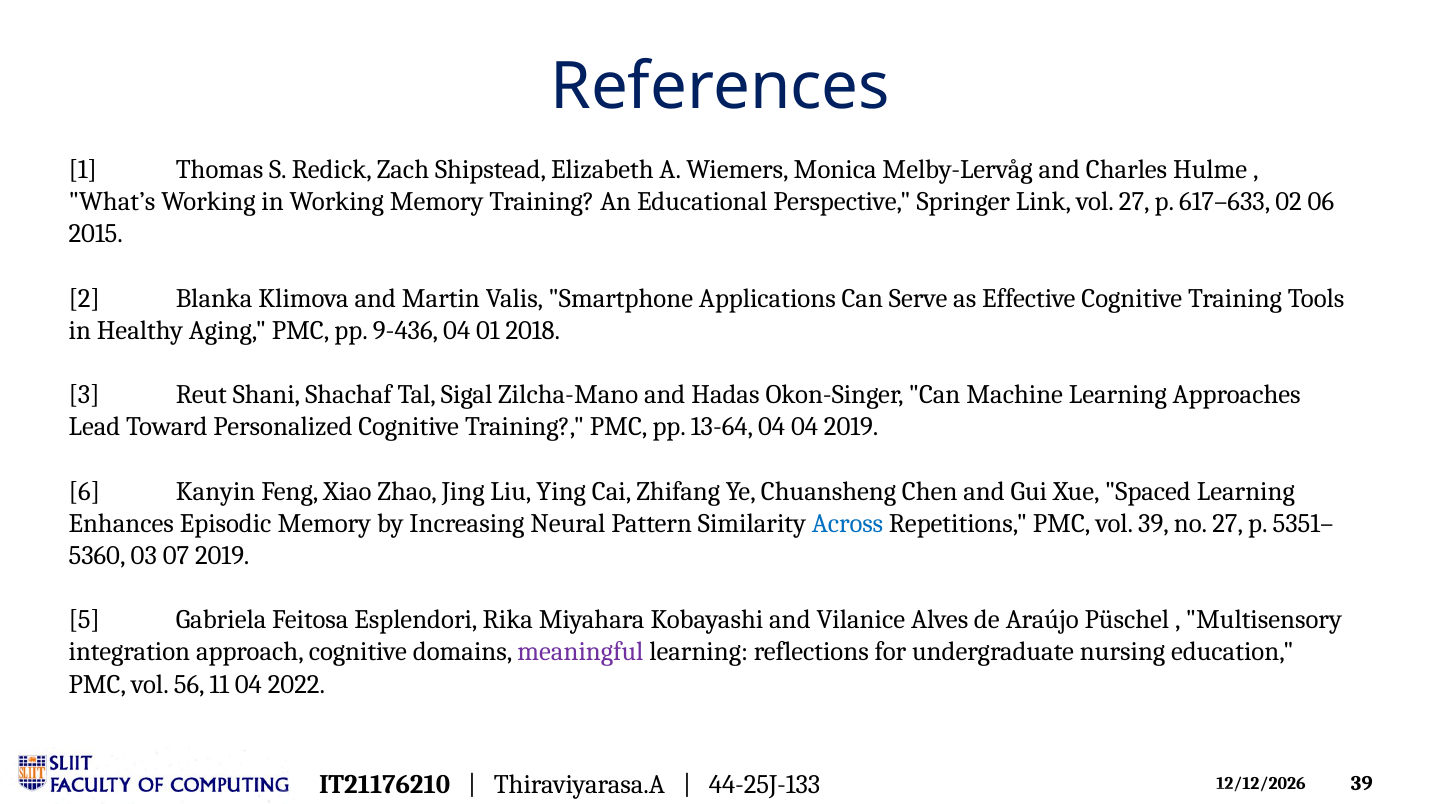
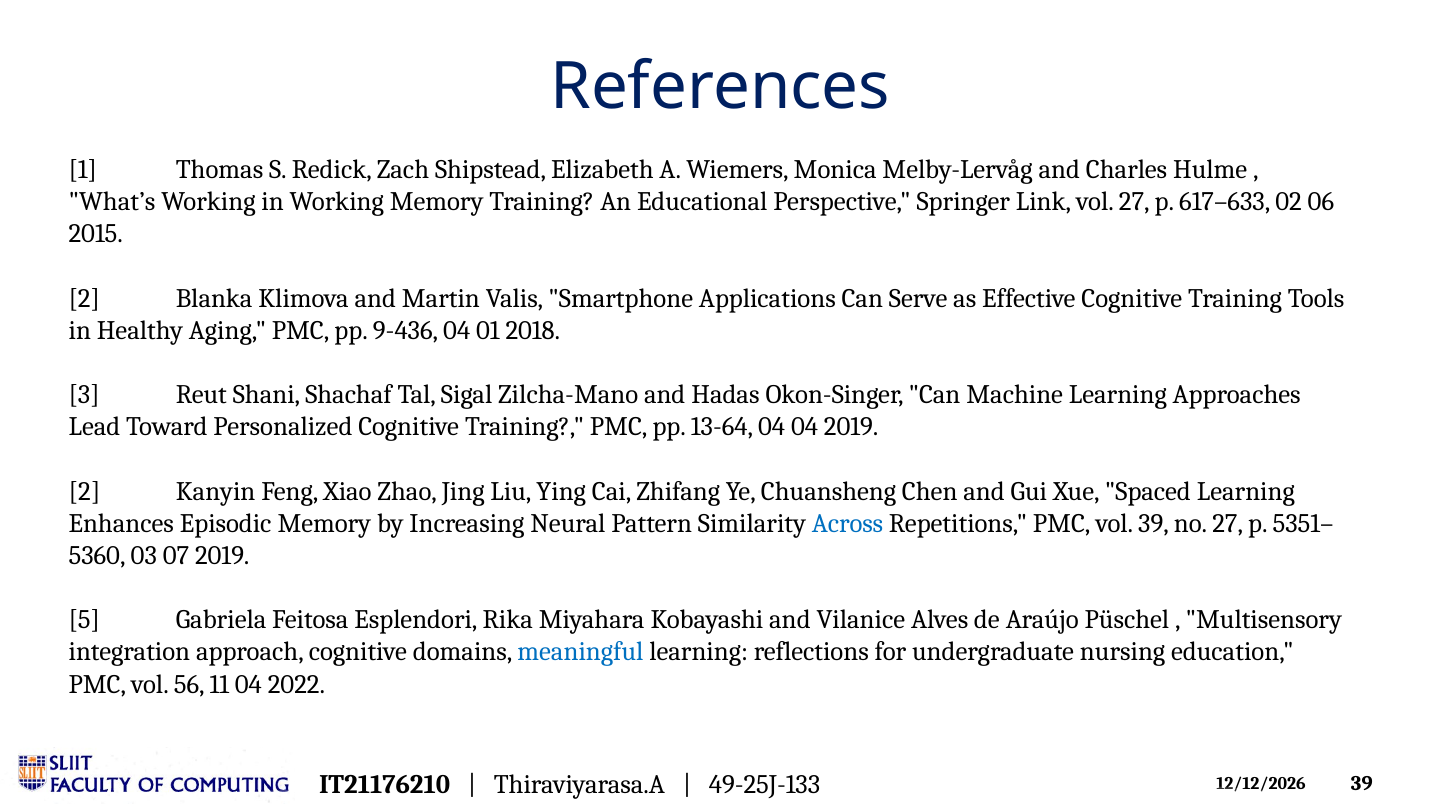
6: 6 -> 2 (85, 491)
meaningful colour: purple -> blue (580, 652)
44-25J-133: 44-25J-133 -> 49-25J-133 (765, 784)
